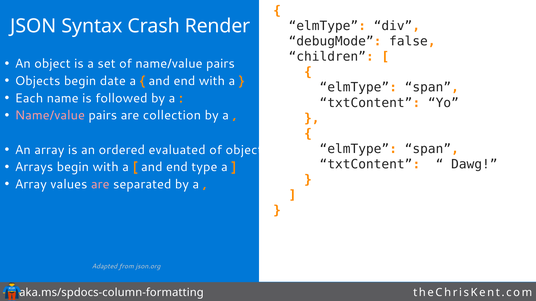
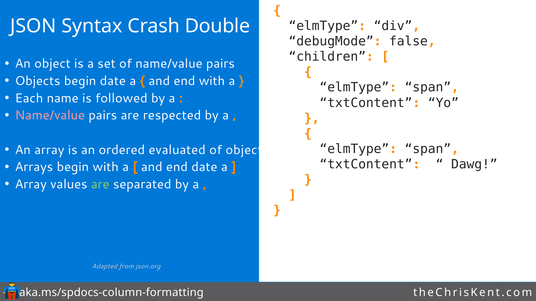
Render: Render -> Double (218, 26)
collection: collection -> respected (172, 116)
end type: type -> date (204, 167)
are colour: pink -> light green (100, 185)
